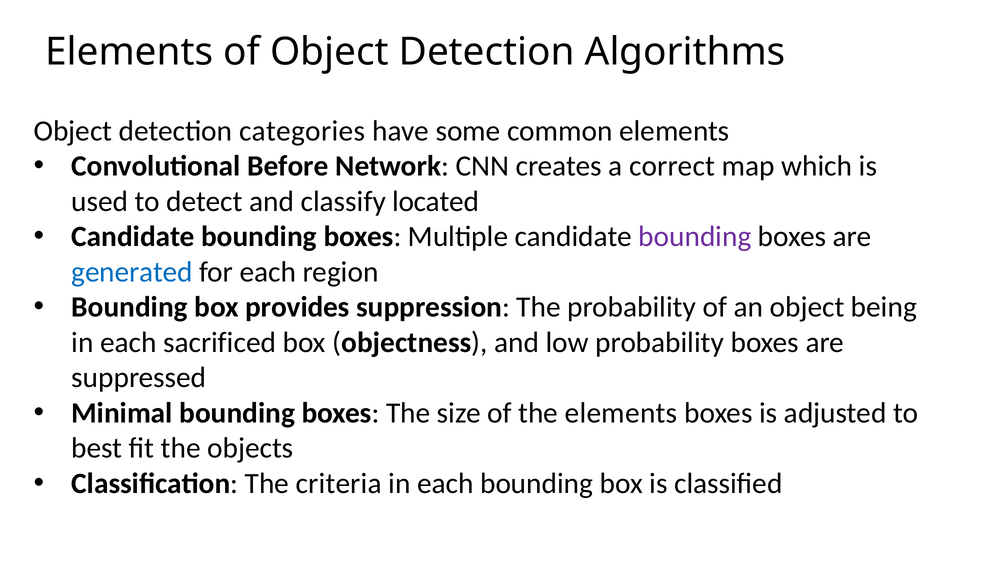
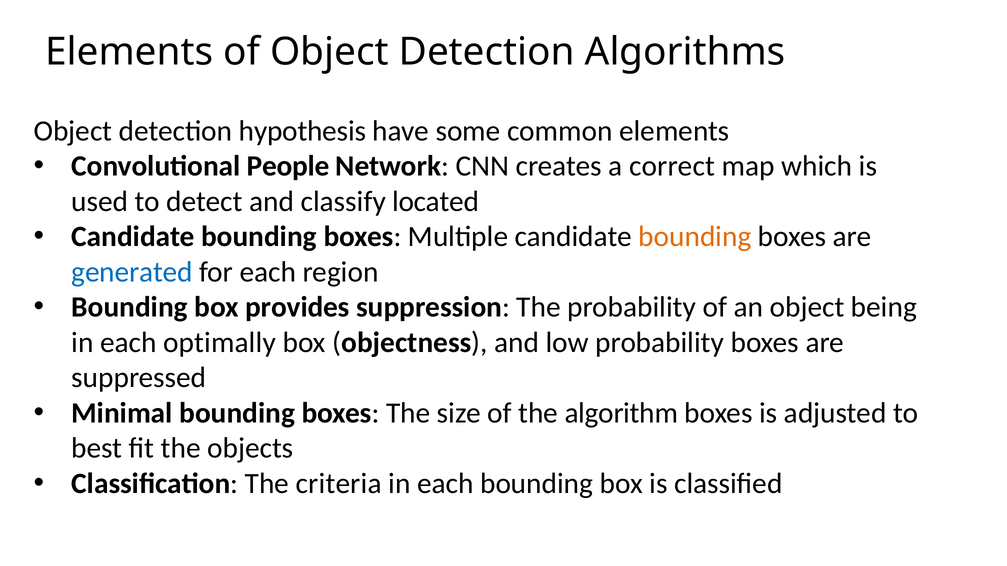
categories: categories -> hypothesis (302, 131)
Before: Before -> People (288, 166)
bounding colour: purple -> orange (695, 237)
sacrificed: sacrificed -> optimally (220, 343)
the elements: elements -> algorithm (621, 413)
